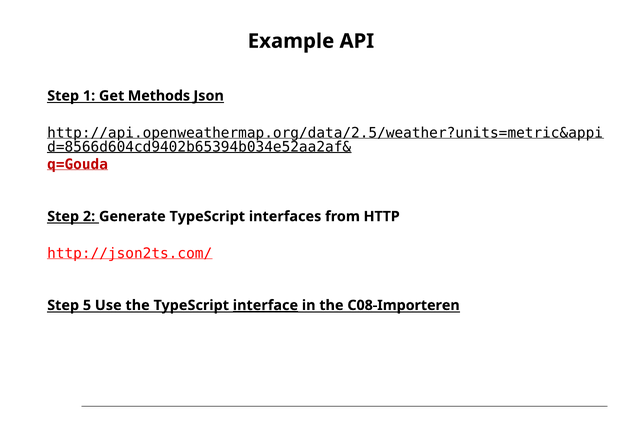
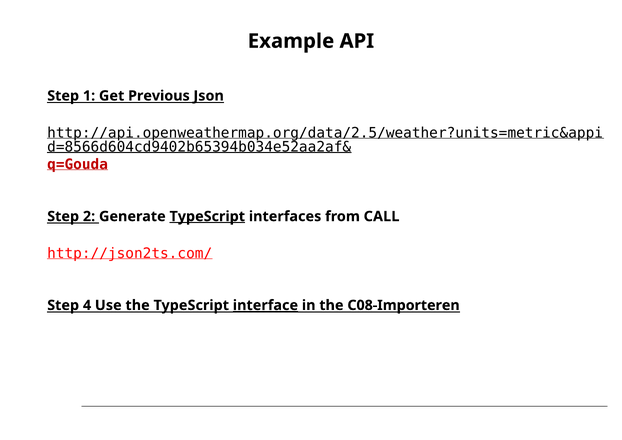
Methods: Methods -> Previous (159, 96)
TypeScript underline: none -> present (207, 216)
HTTP: HTTP -> CALL (382, 216)
5: 5 -> 4 (87, 305)
